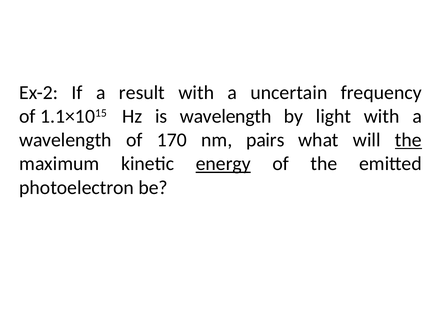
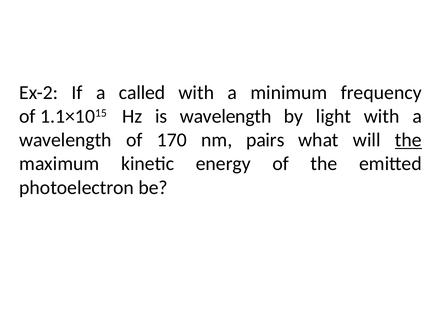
result: result -> called (142, 92)
uncertain: uncertain -> minimum (289, 92)
energy underline: present -> none (223, 164)
